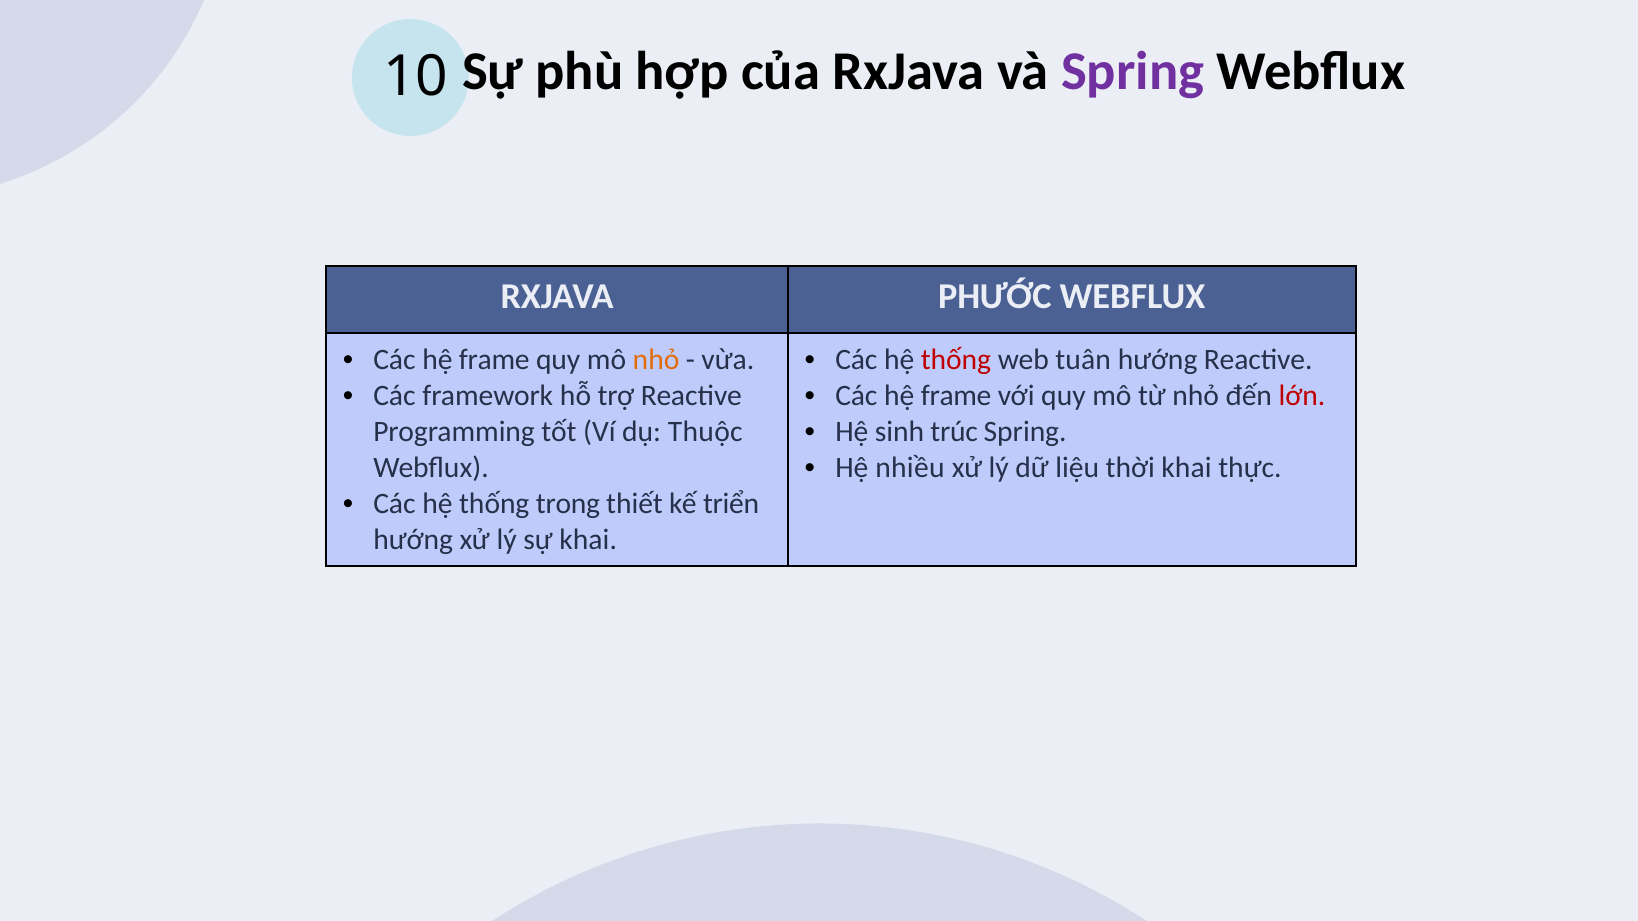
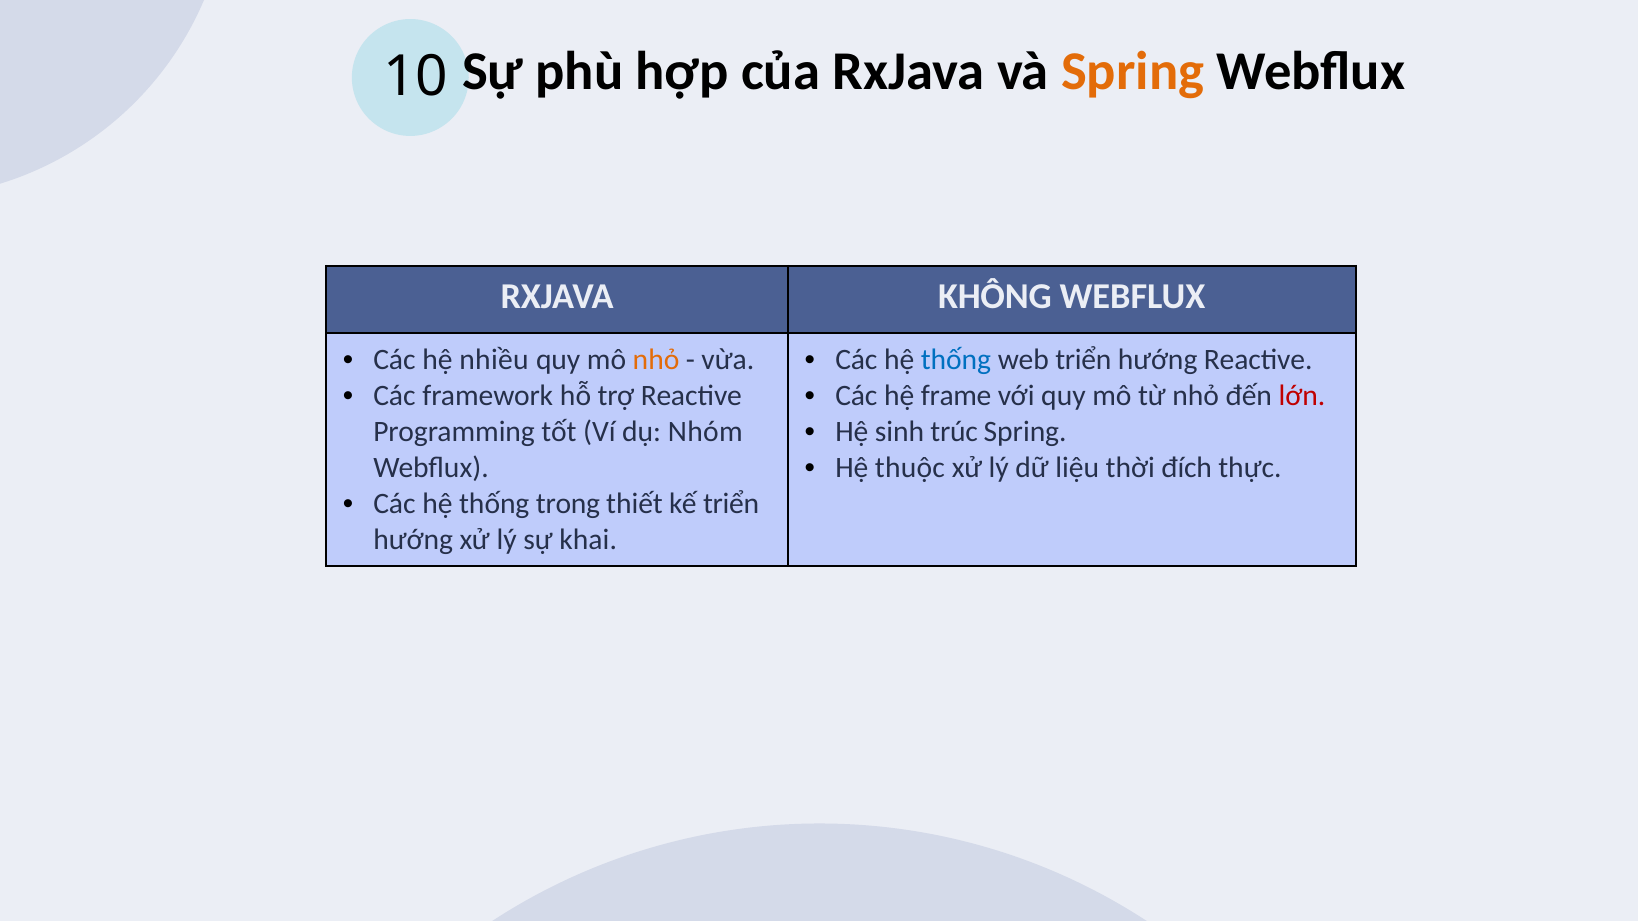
Spring colour: purple -> orange (1133, 72)
PHƯỚC: PHƯỚC -> KHÔNG (995, 297)
frame: frame -> nhiều (494, 360)
thống colour: red -> blue (956, 360)
web tuân: tuân -> triển (1083, 360)
Thuộc: Thuộc -> Nhóm (705, 432)
nhiều: nhiều -> thuộc (910, 468)
thời khai: khai -> đích (1187, 468)
